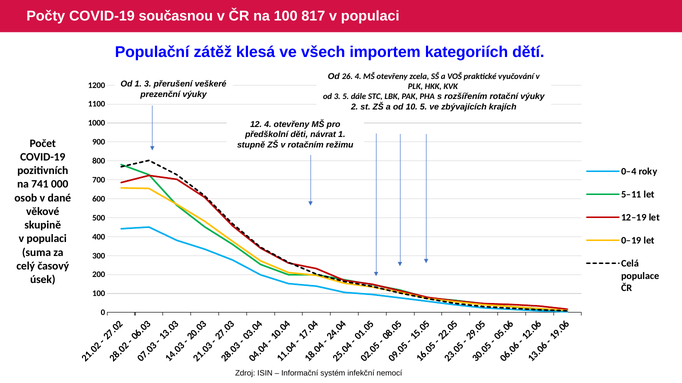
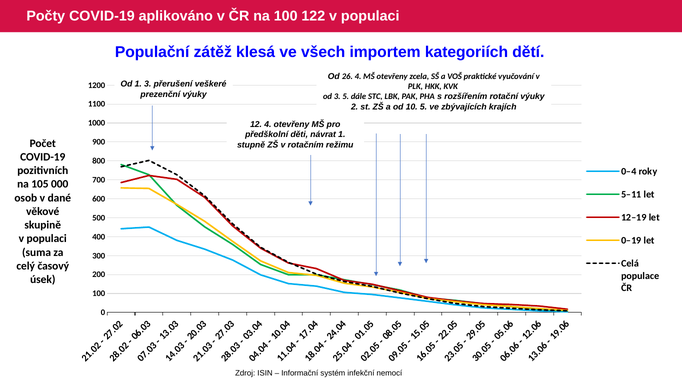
současnou: současnou -> aplikováno (176, 16)
817: 817 -> 122 (313, 16)
741: 741 -> 105 (40, 185)
